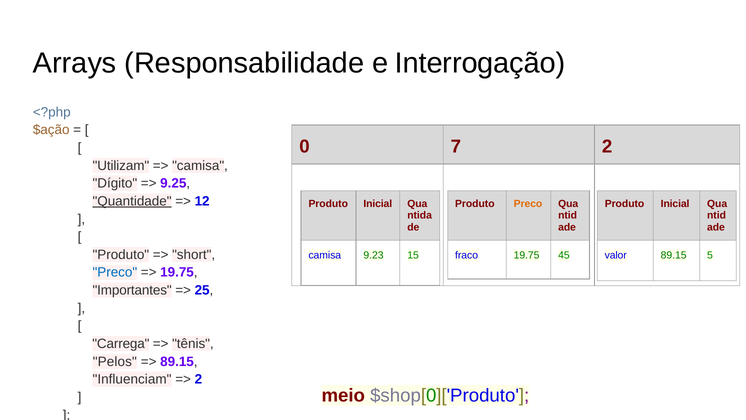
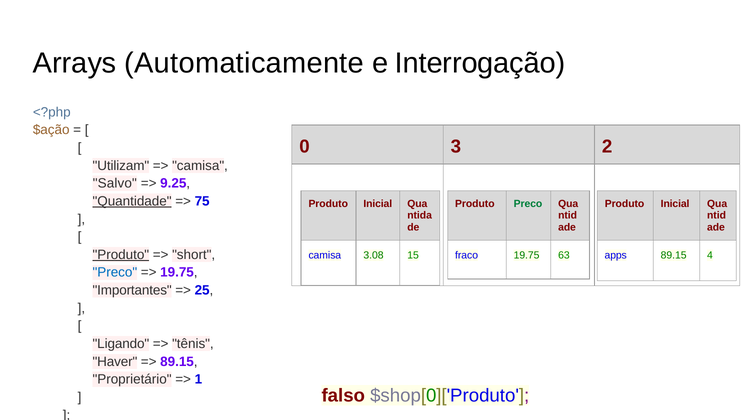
Responsabilidade: Responsabilidade -> Automaticamente (244, 63)
7: 7 -> 3 (456, 146)
Dígito: Dígito -> Salvo (115, 183)
12: 12 -> 75 (202, 201)
Preco colour: orange -> green (528, 204)
Produto underline: none -> present (121, 255)
9.23: 9.23 -> 3.08 (373, 255)
45: 45 -> 63 (564, 255)
valor: valor -> apps (616, 255)
5: 5 -> 4 (710, 255)
Carrega: Carrega -> Ligando (121, 343)
Pelos: Pelos -> Haver (115, 361)
Influenciam: Influenciam -> Proprietário (132, 379)
2: 2 -> 1 (198, 379)
meio: meio -> falso (343, 395)
